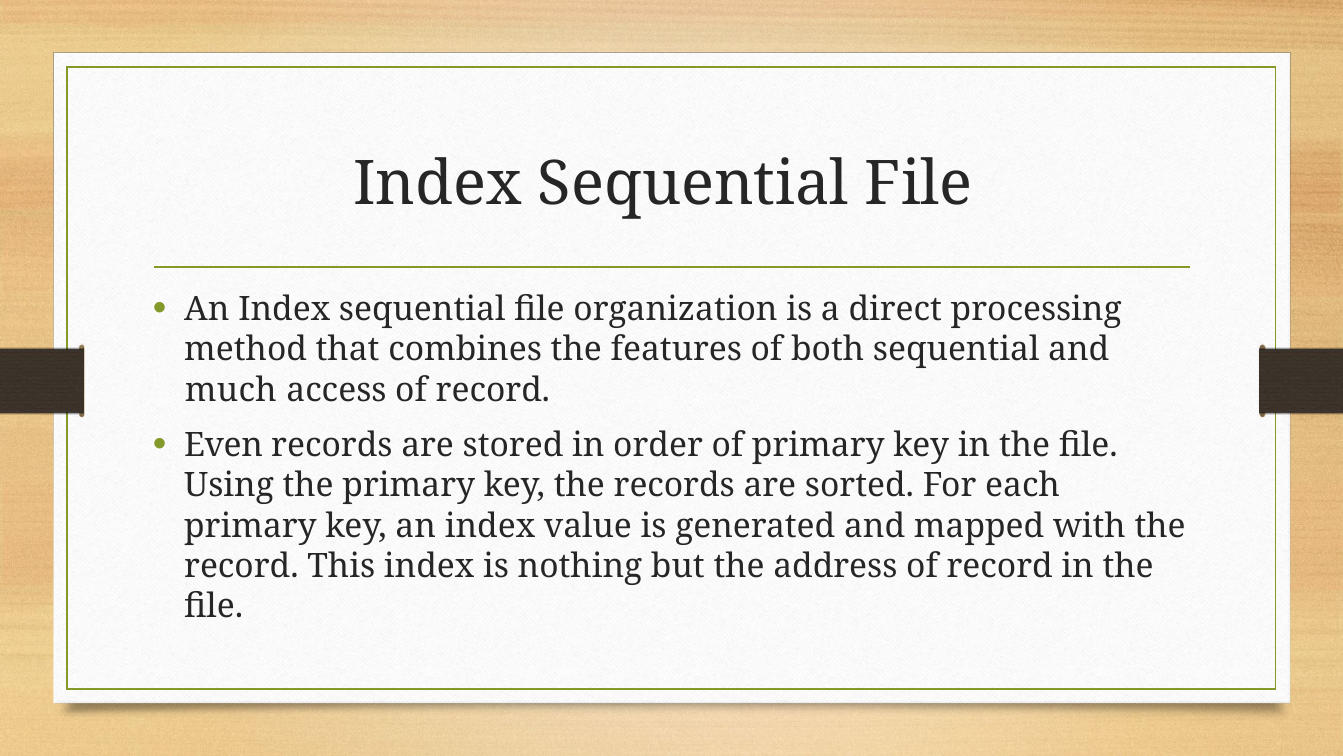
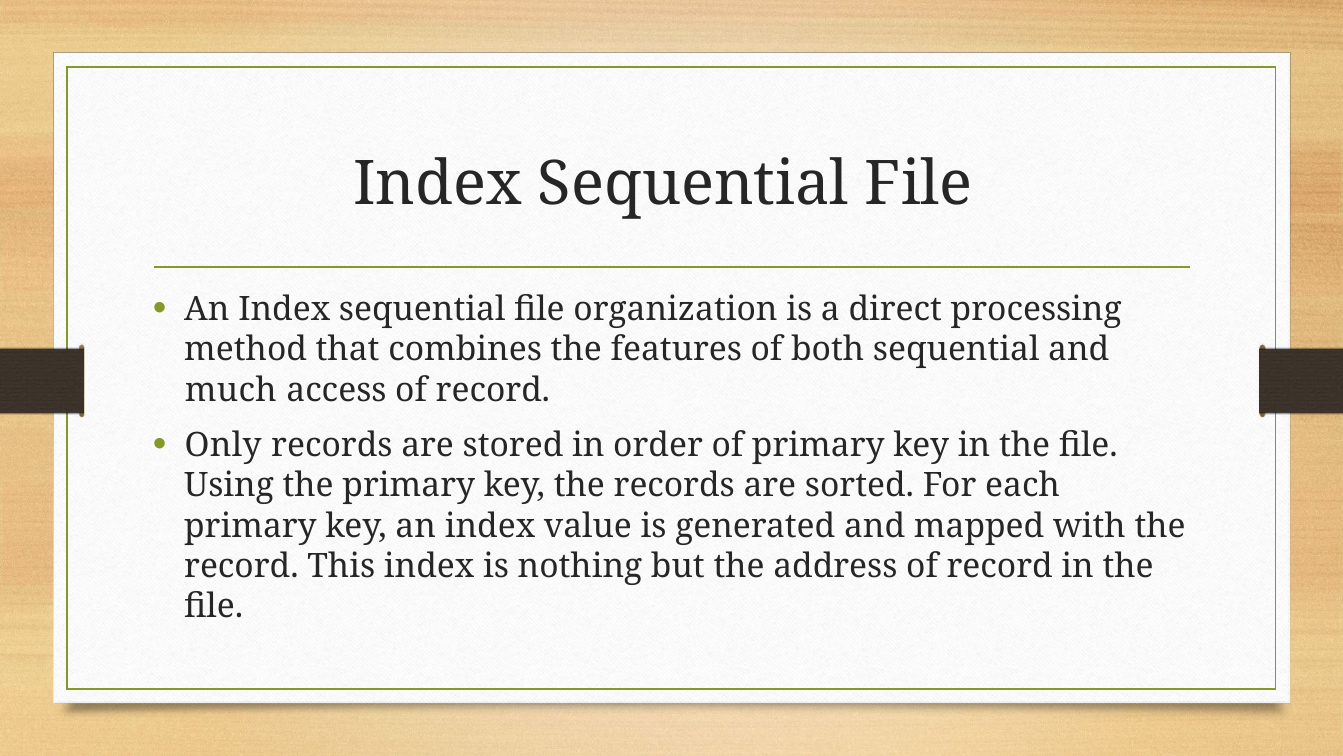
Even: Even -> Only (223, 445)
